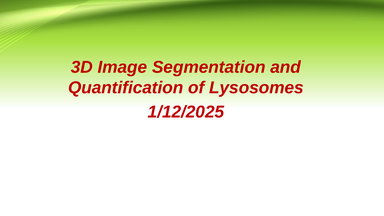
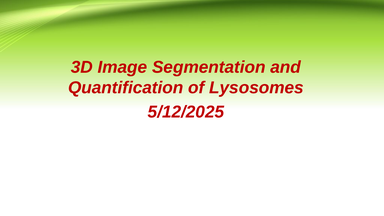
1/12/2025: 1/12/2025 -> 5/12/2025 (186, 112)
